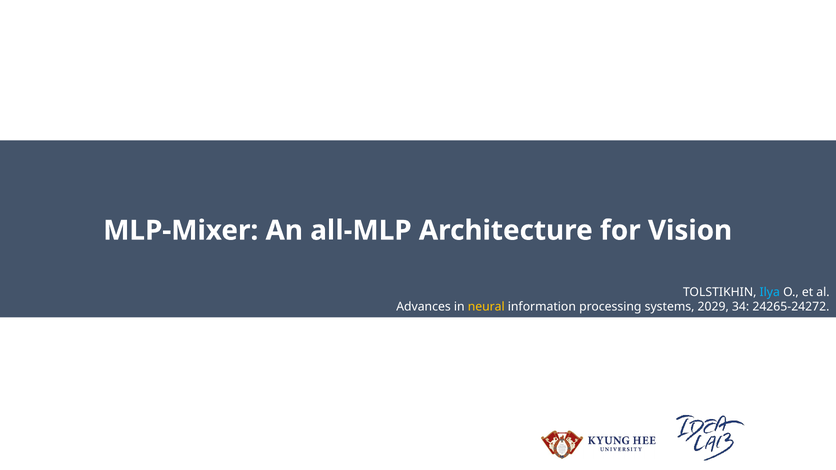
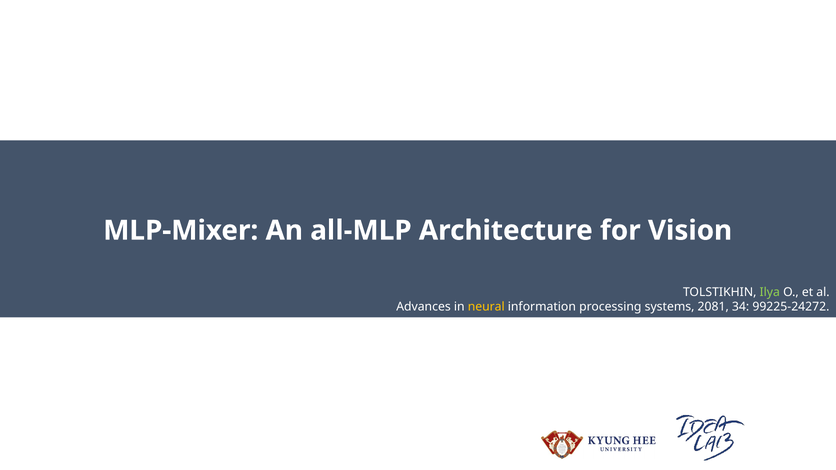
Ilya colour: light blue -> light green (770, 292)
2029: 2029 -> 2081 (713, 307)
24265-24272: 24265-24272 -> 99225-24272 (791, 307)
